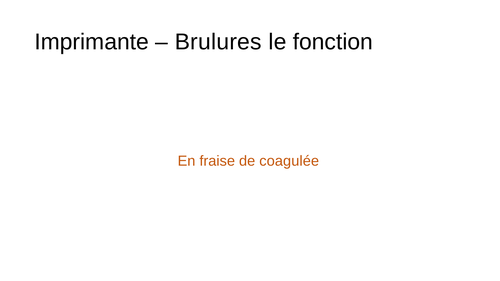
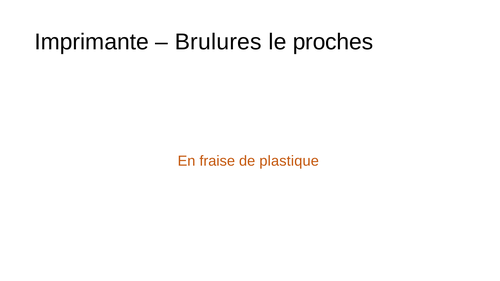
fonction: fonction -> proches (333, 42)
coagulée: coagulée -> plastique (289, 161)
